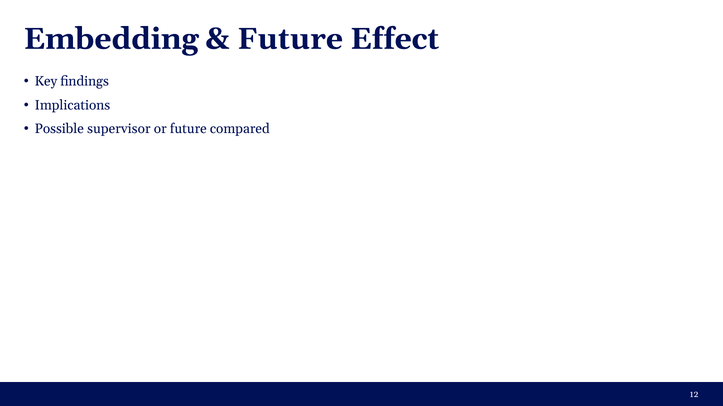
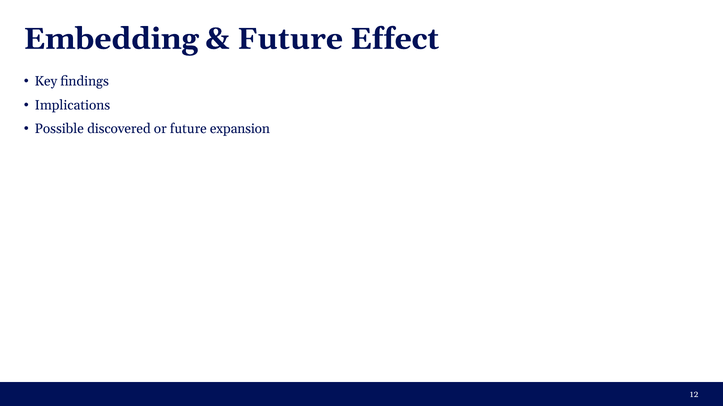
supervisor: supervisor -> discovered (119, 129)
compared: compared -> expansion (240, 129)
